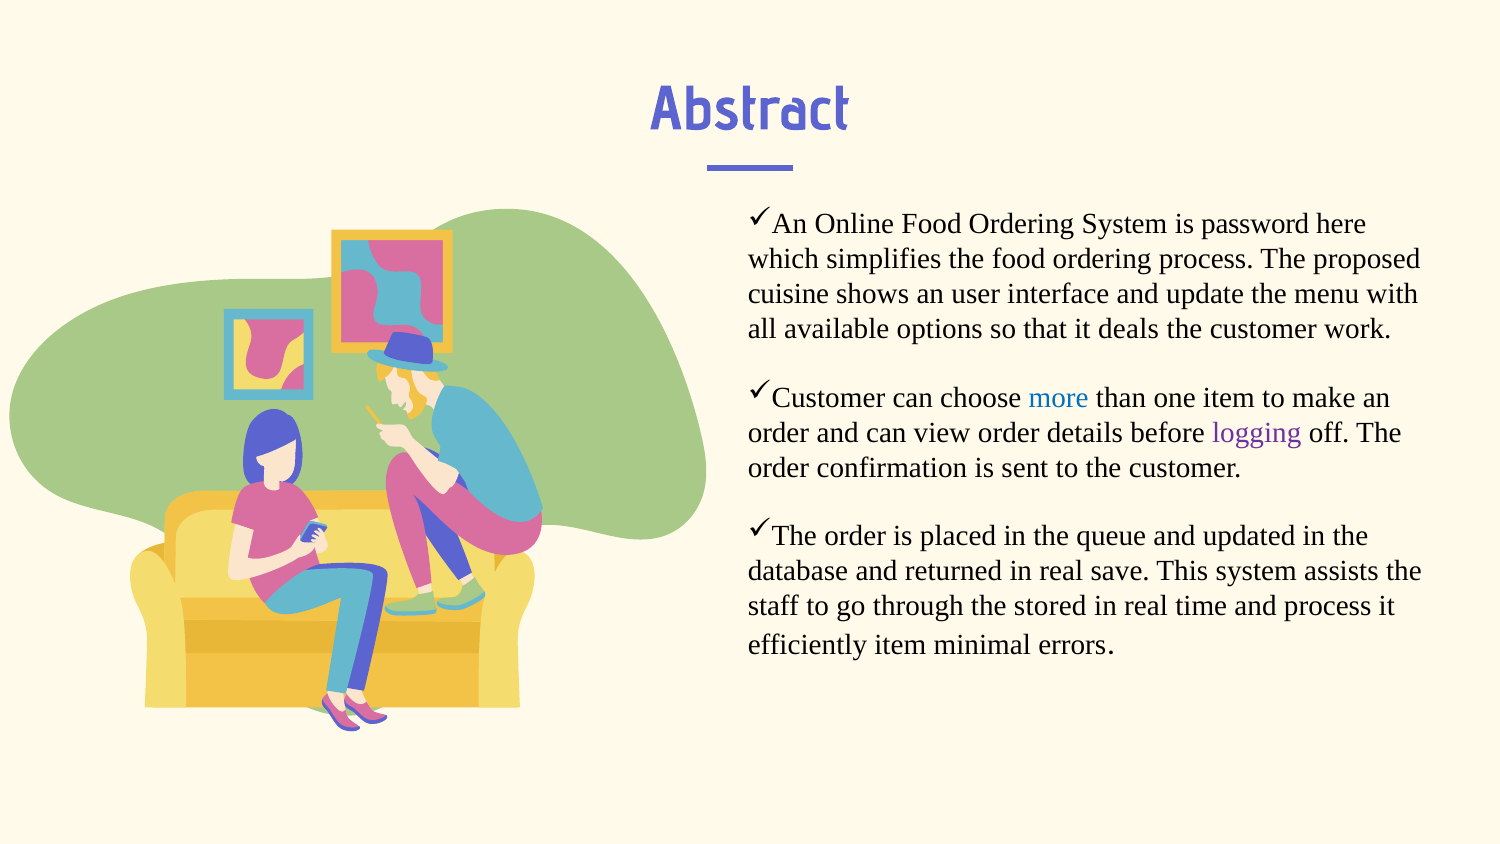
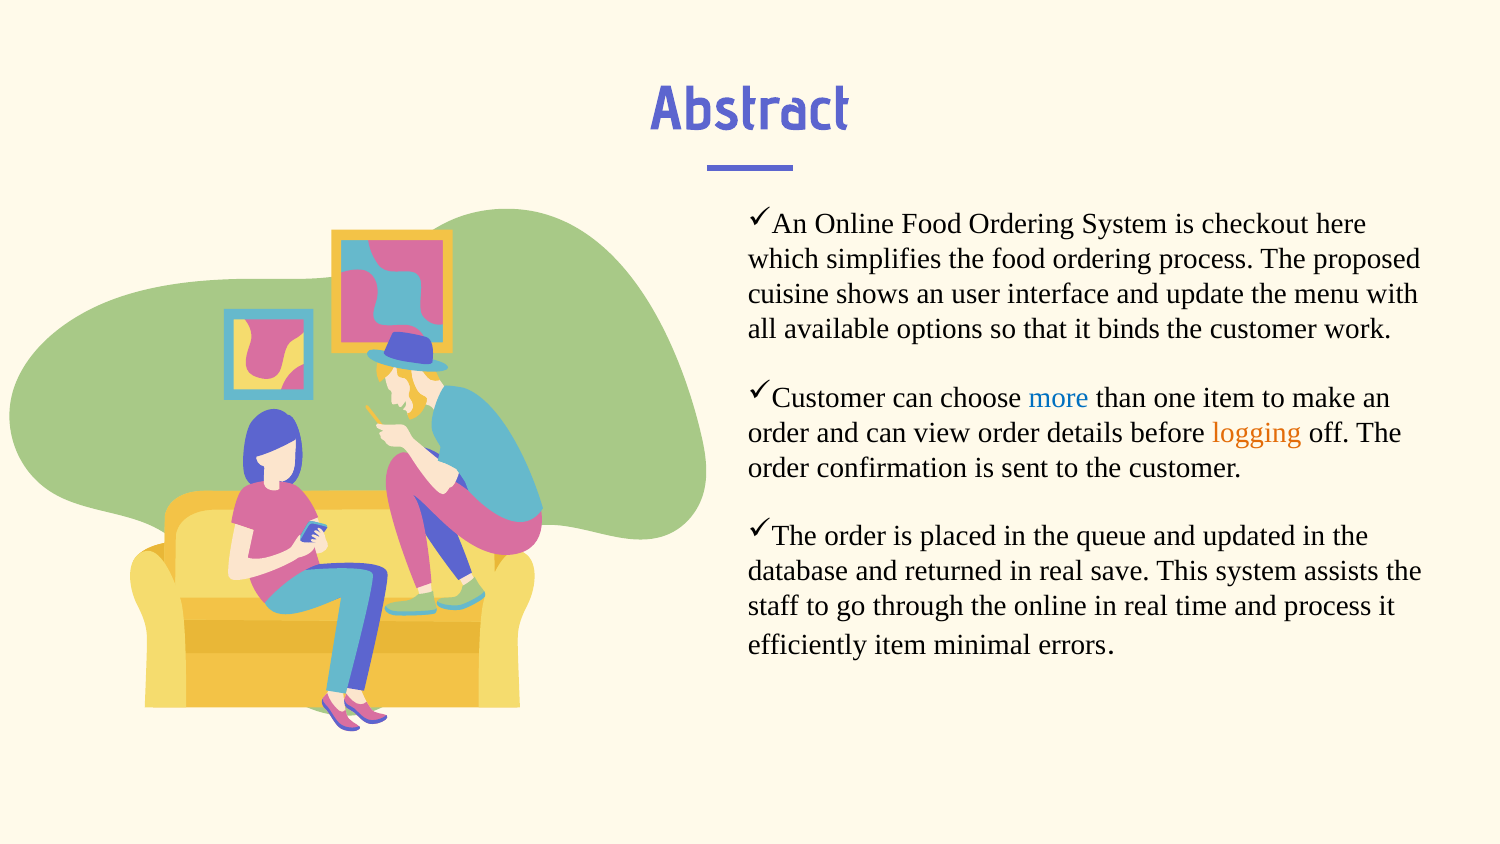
password: password -> checkout (1255, 224)
deals: deals -> binds (1129, 329)
logging colour: purple -> orange (1257, 433)
the stored: stored -> online (1050, 606)
